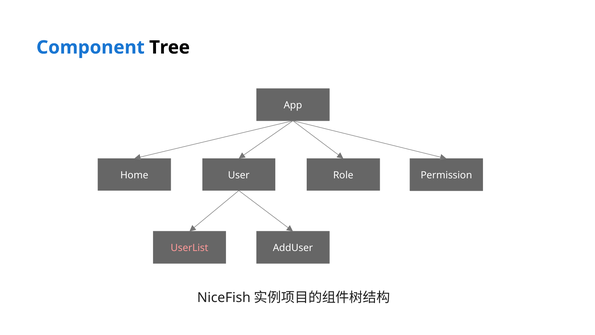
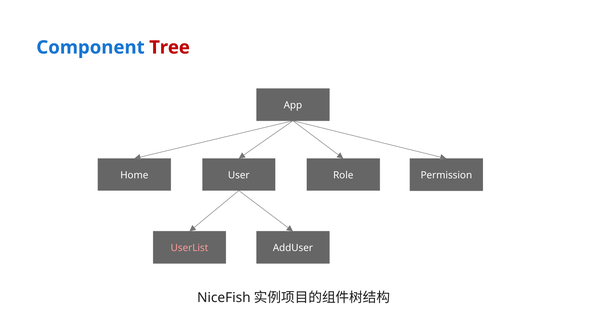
Tree colour: black -> red (170, 47)
